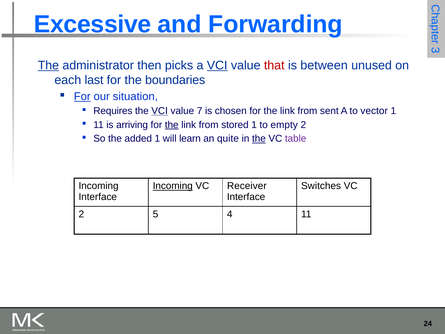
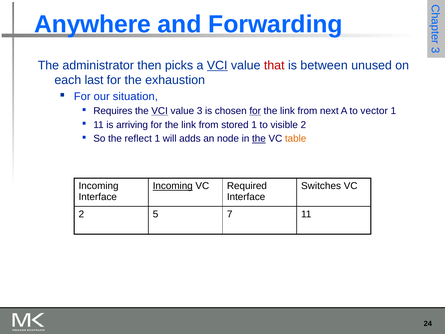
Excessive: Excessive -> Anywhere (93, 24)
The underline: present -> none (48, 65)
boundaries: boundaries -> exhaustion (175, 80)
For underline: present -> none (82, 96)
value 7: 7 -> 3 (200, 111)
for underline: none -> present (255, 111)
sent: sent -> next (329, 111)
the underline: present -> none (172, 125)
empty: empty -> visible (284, 125)
added: added -> reflect (138, 139)
learn: learn -> adds (190, 139)
quite: quite -> node (228, 139)
table colour: purple -> orange (296, 139)
Receiver: Receiver -> Required (247, 186)
4: 4 -> 7 (230, 214)
